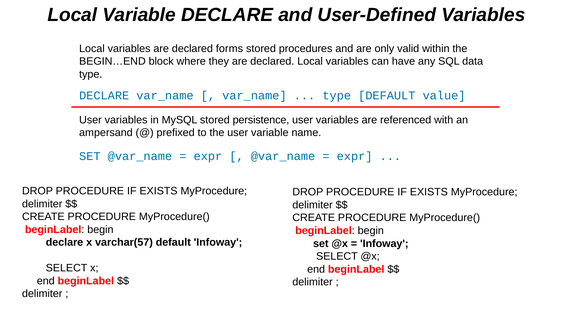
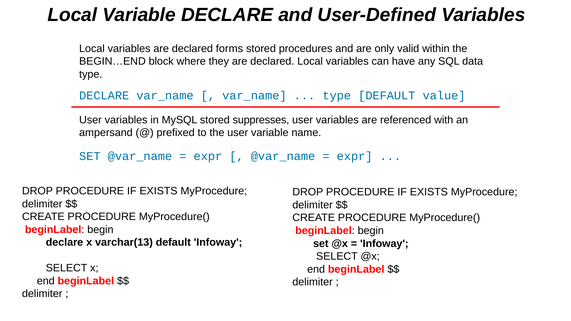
persistence: persistence -> suppresses (261, 120)
varchar(57: varchar(57 -> varchar(13 (124, 243)
